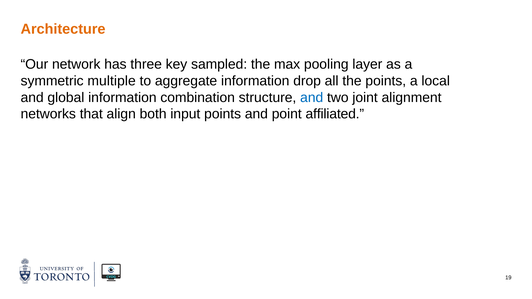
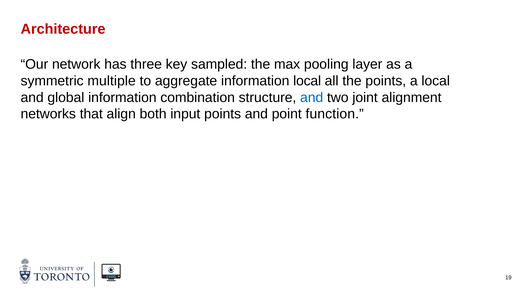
Architecture colour: orange -> red (63, 29)
information drop: drop -> local (307, 81)
affiliated: affiliated -> function (335, 114)
